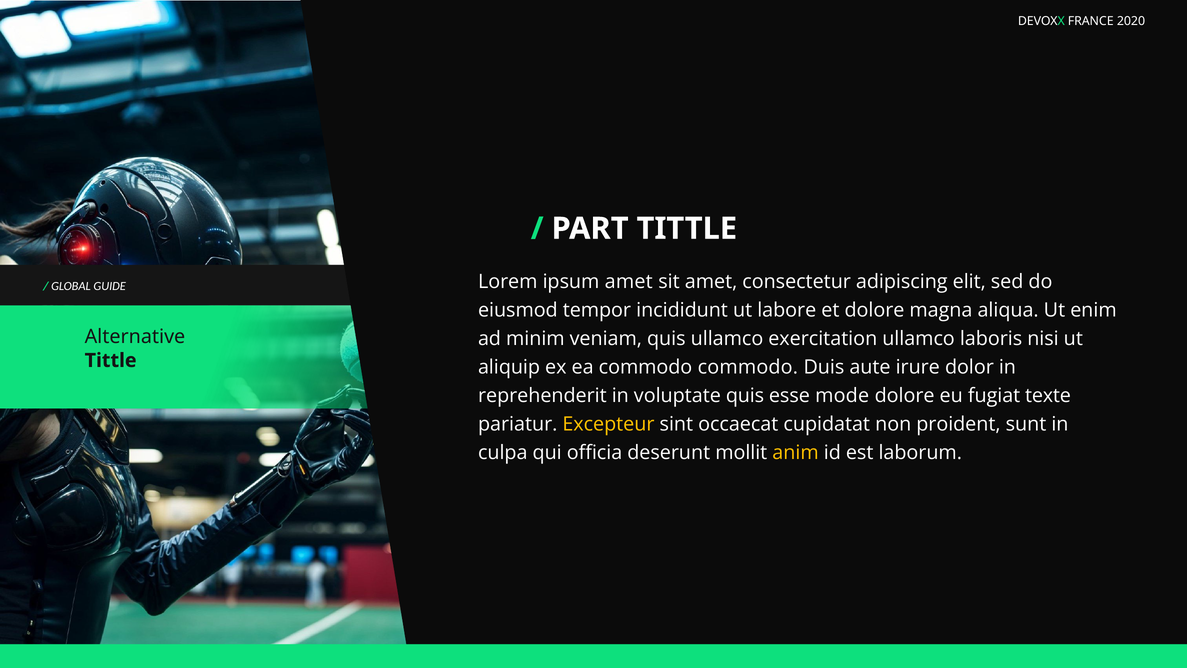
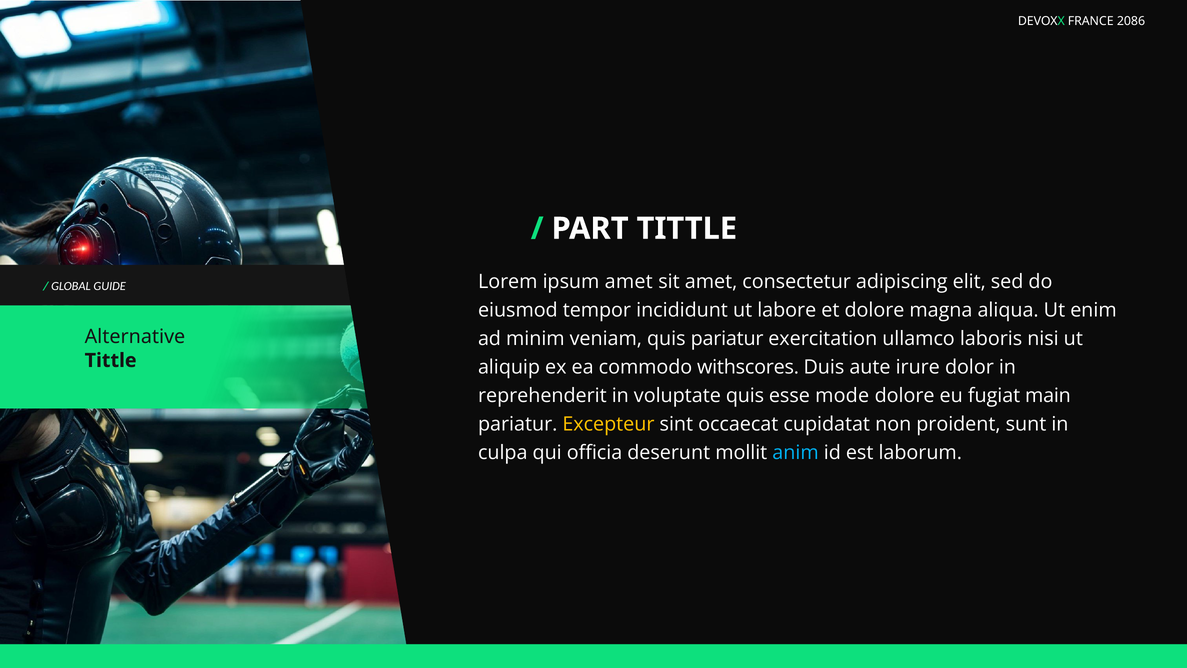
2020: 2020 -> 2086 (1131, 21)
quis ullamco: ullamco -> pariatur (727, 338)
commodo commodo: commodo -> withscores (748, 367)
texte: texte -> main (1048, 395)
anim colour: yellow -> light blue (796, 452)
